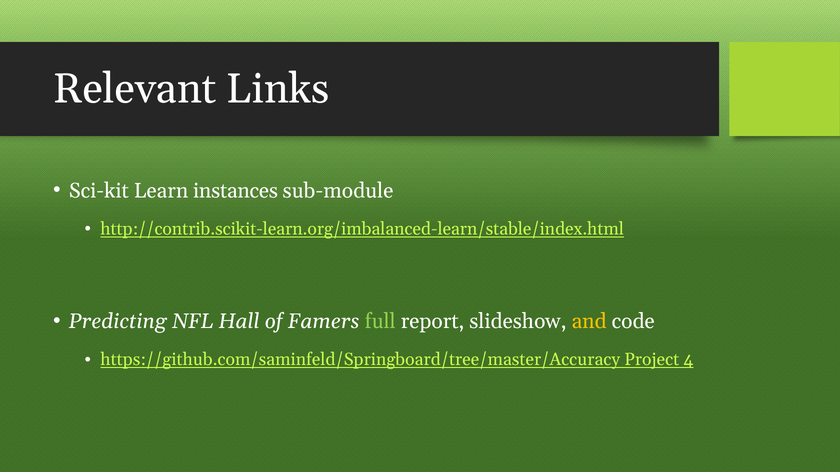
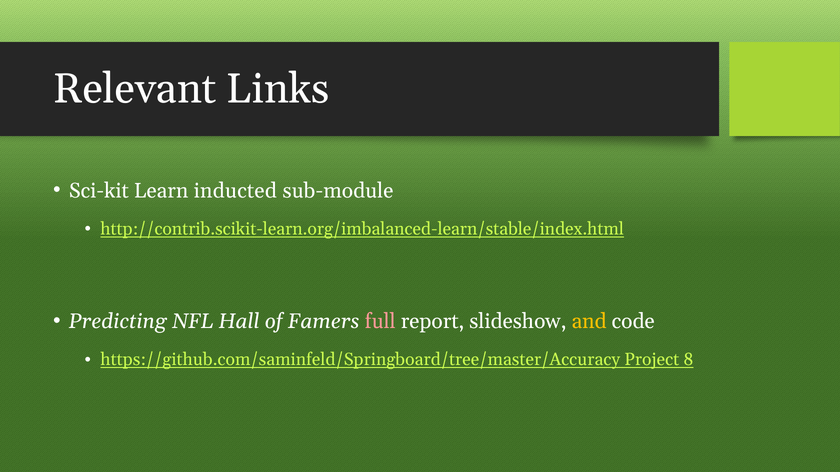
instances: instances -> inducted (235, 191)
full colour: light green -> pink (380, 322)
4: 4 -> 8 (688, 360)
